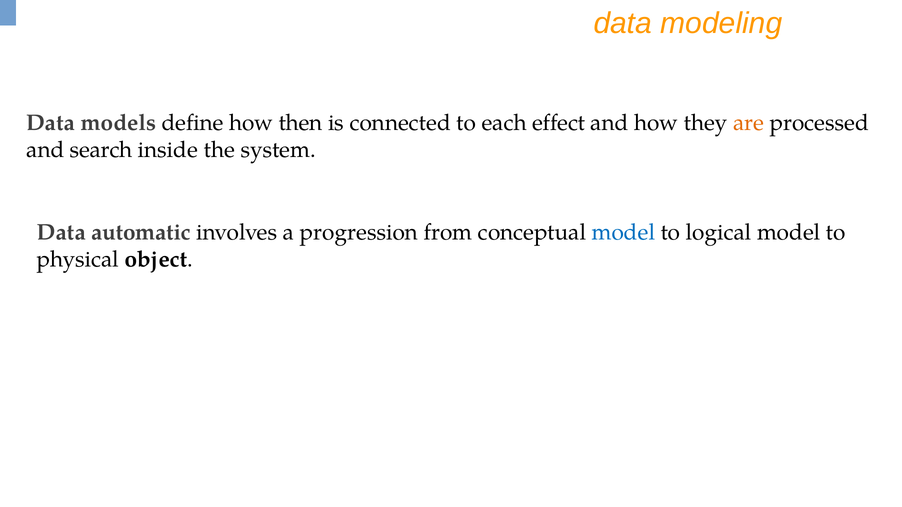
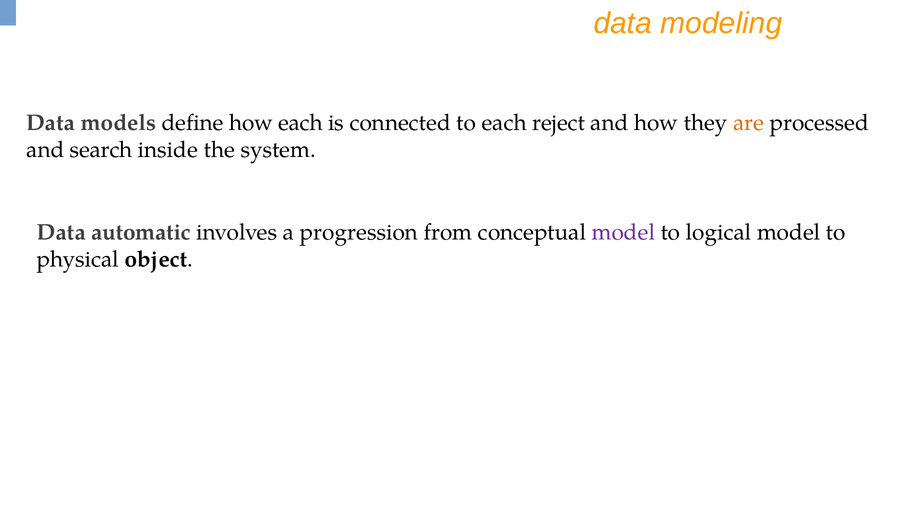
how then: then -> each (301, 123)
effect: effect -> reject (559, 123)
model colour: blue -> purple (623, 233)
